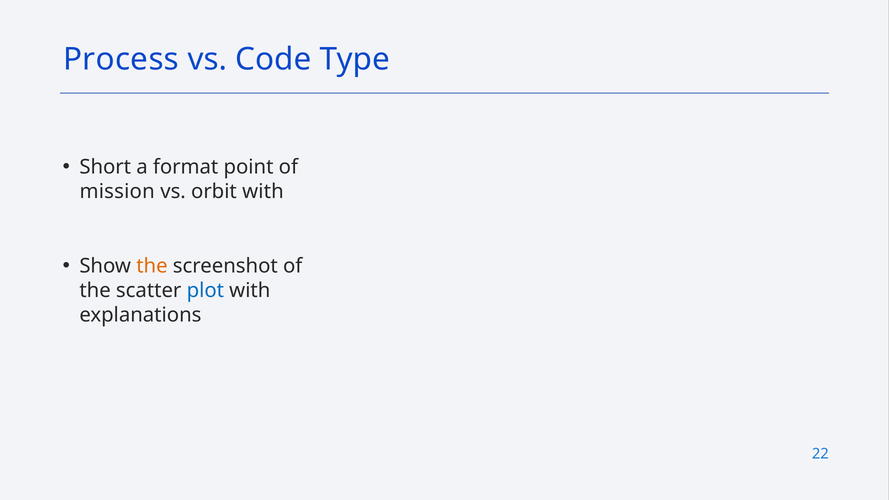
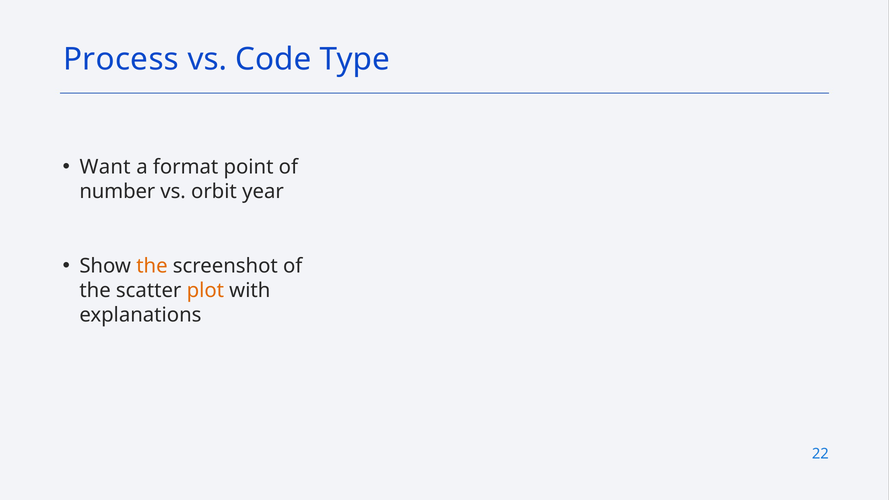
Short: Short -> Want (105, 167)
mission: mission -> number (117, 191)
orbit with: with -> year (263, 191)
plot colour: blue -> orange (205, 291)
